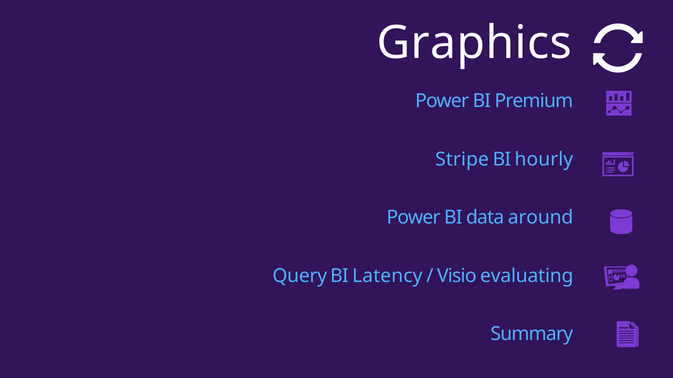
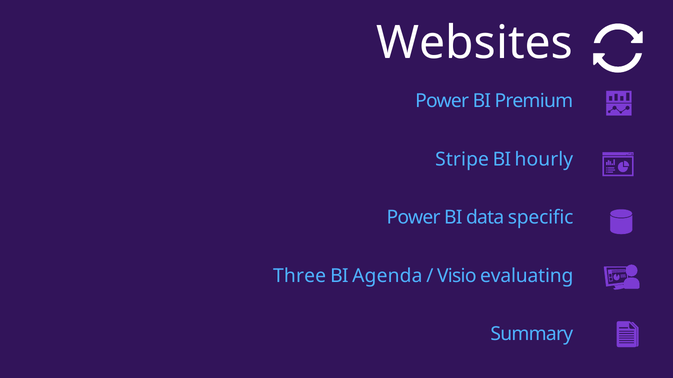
Graphics: Graphics -> Websites (475, 43)
around: around -> specific (541, 218)
Query: Query -> Three (300, 276)
Latency: Latency -> Agenda (387, 276)
